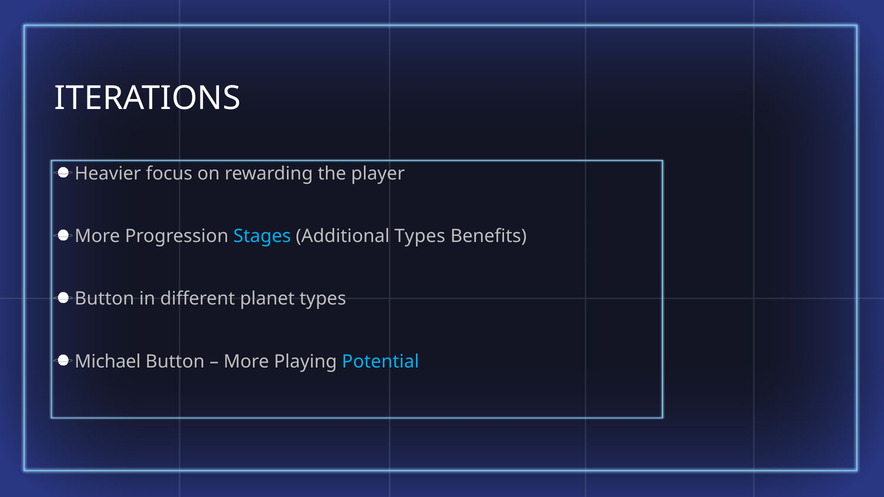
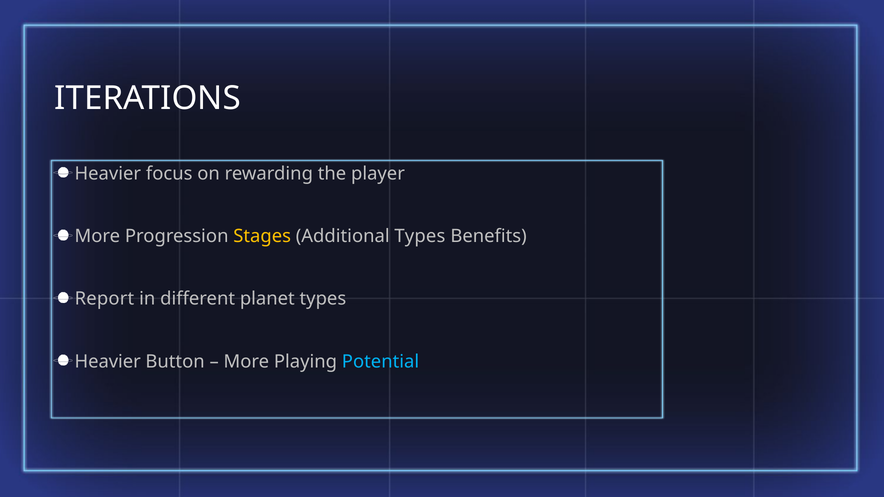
Stages colour: light blue -> yellow (262, 236)
Button: Button -> Report (104, 299)
Michael: Michael -> Heavier (108, 362)
